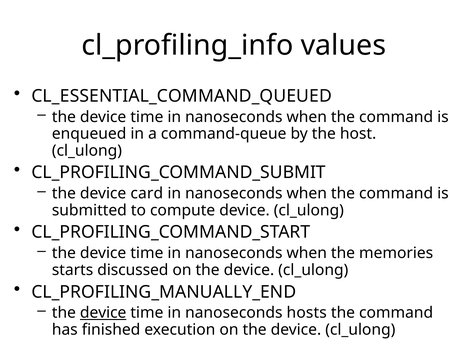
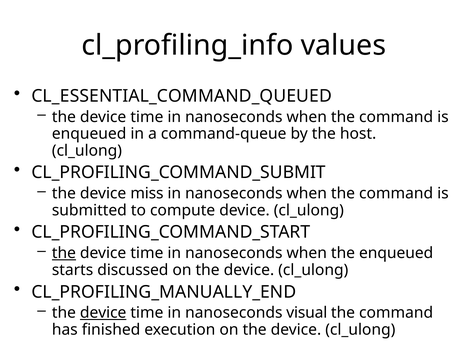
card: card -> miss (147, 193)
the underline: none -> present (64, 253)
the memories: memories -> enqueued (396, 253)
hosts: hosts -> visual (307, 313)
